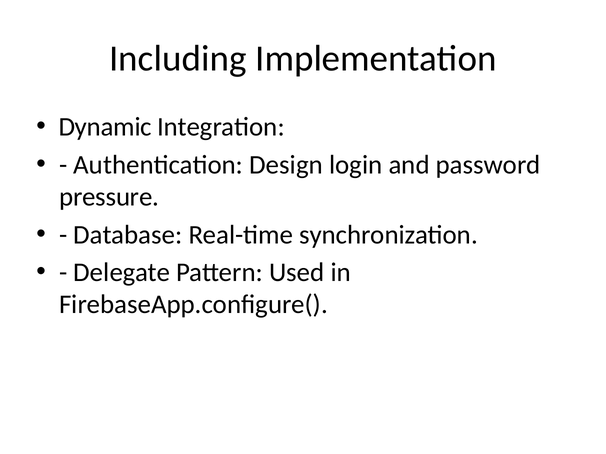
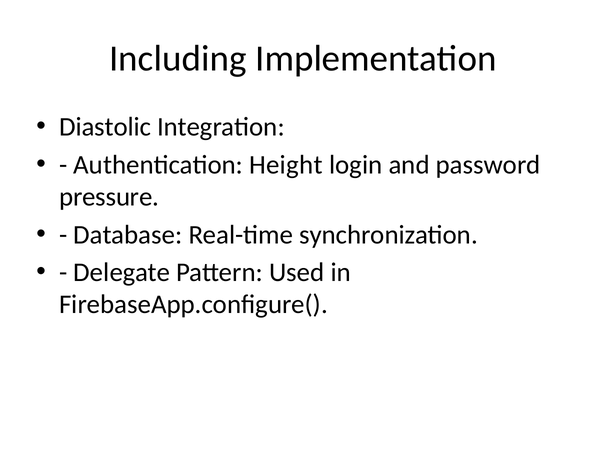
Dynamic: Dynamic -> Diastolic (105, 127)
Design: Design -> Height (286, 165)
